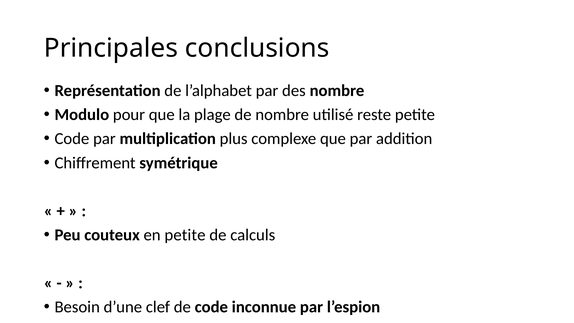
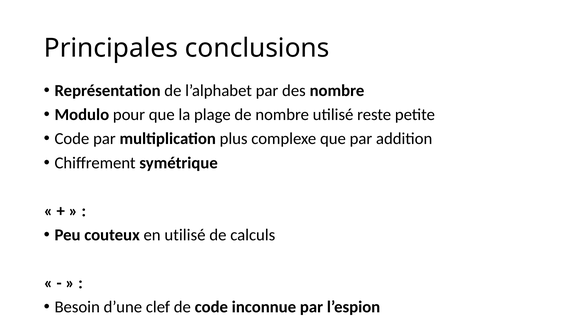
en petite: petite -> utilisé (185, 235)
